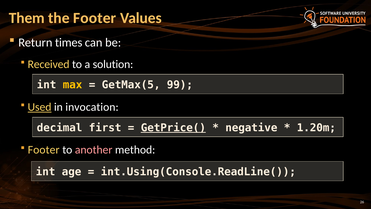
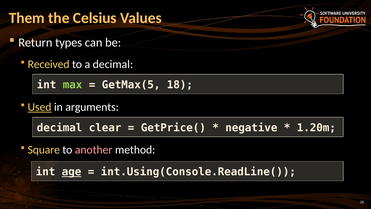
the Footer: Footer -> Celsius (95, 18)
times: times -> types (69, 43)
a solution: solution -> decimal (113, 64)
max colour: yellow -> light green (73, 85)
99: 99 -> 18 (180, 85)
invocation: invocation -> arguments (92, 107)
first: first -> clear (105, 128)
GetPrice( underline: present -> none (173, 128)
Footer: Footer -> Square (44, 150)
age underline: none -> present (72, 172)
